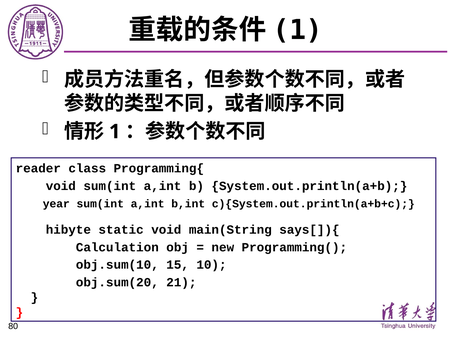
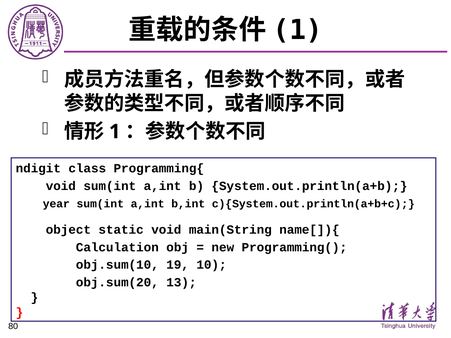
reader: reader -> ndigit (38, 168)
hibyte: hibyte -> object (68, 230)
says[]){: says[]){ -> name[]){ (309, 230)
15: 15 -> 19 (178, 265)
21: 21 -> 13 (181, 282)
